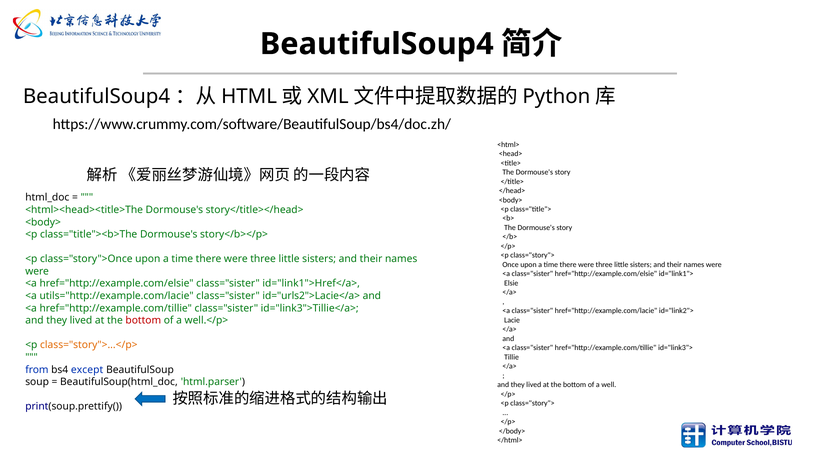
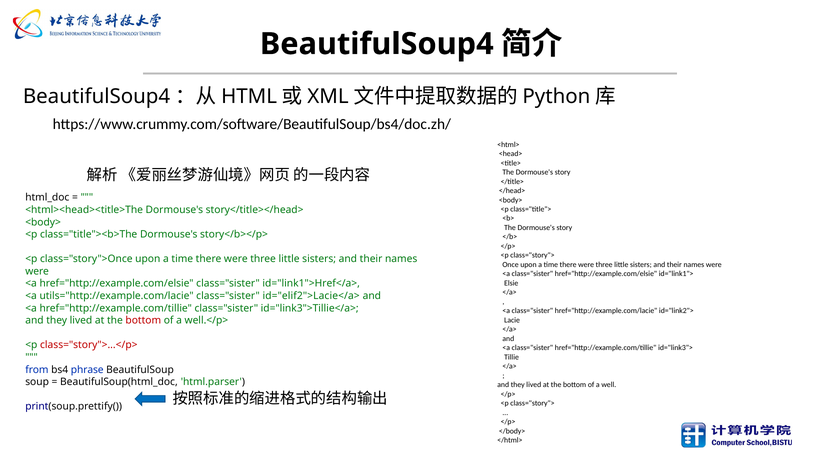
id="urls2">Lacie</a>: id="urls2">Lacie</a> -> id="elif2">Lacie</a> (311, 296)
class="story">...</p> colour: orange -> red (89, 345)
except: except -> phrase (87, 370)
